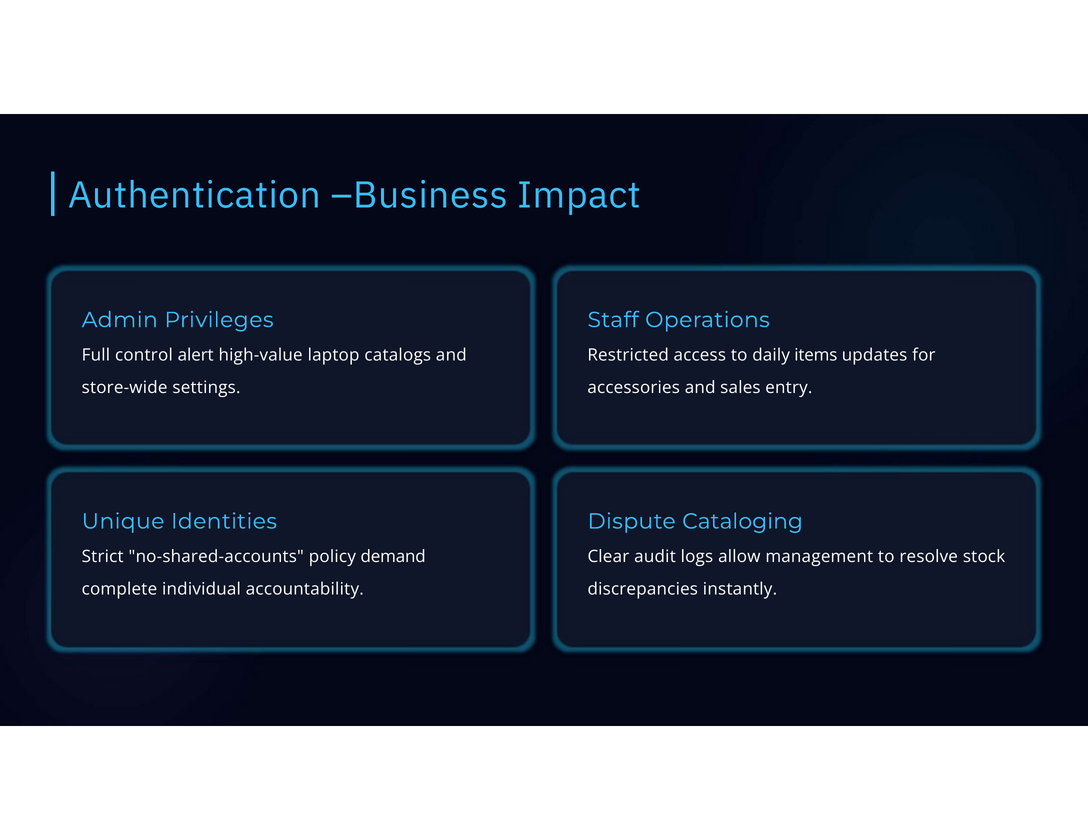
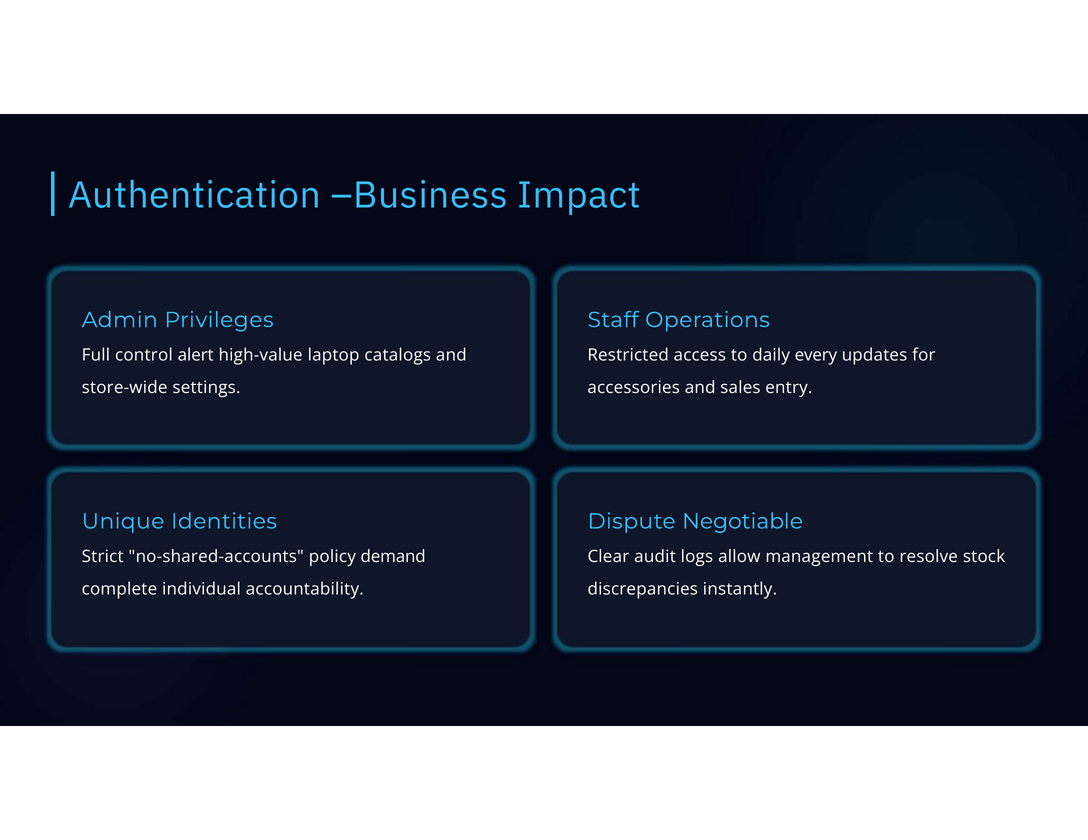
items: items -> every (816, 355)
Cataloging: Cataloging -> Negotiable (743, 522)
